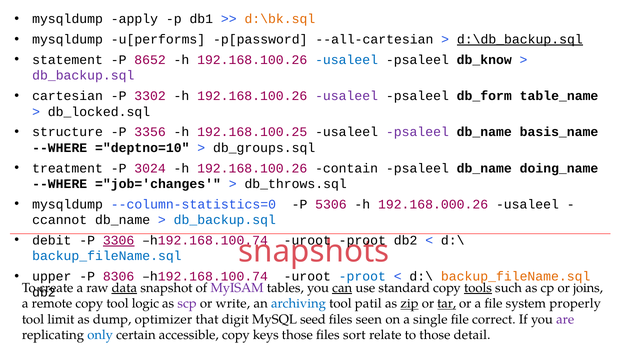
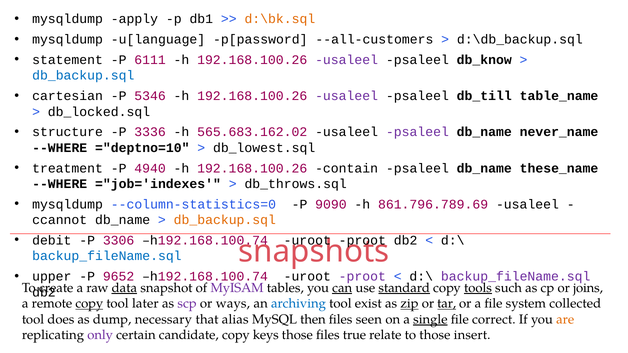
u[performs: u[performs -> u[language (158, 40)
--all-cartesian: --all-cartesian -> --all-customers (374, 40)
d:\db_backup.sql underline: present -> none (520, 40)
8652: 8652 -> 6111 (150, 60)
usaleel colour: blue -> purple (347, 60)
db_backup.sql colour: purple -> blue (83, 76)
3302: 3302 -> 5346 (150, 96)
db_form: db_form -> db_till (484, 96)
3356: 3356 -> 3336 (150, 132)
192.168.100.25: 192.168.100.25 -> 565.683.162.02 (252, 132)
basis_name: basis_name -> never_name (559, 132)
db_groups.sql: db_groups.sql -> db_lowest.sql (264, 148)
3024: 3024 -> 4940 (150, 168)
doing_name: doing_name -> these_name (559, 168)
="job='changes: ="job='changes -> ="job='indexes (158, 184)
5306: 5306 -> 9090 (331, 204)
192.168.000.26: 192.168.000.26 -> 861.796.789.69 (433, 204)
db_backup.sql colour: blue -> orange (225, 220)
3306 underline: present -> none (119, 241)
8306: 8306 -> 9652 (119, 277)
proot colour: blue -> purple (362, 277)
backup_fileName.sql colour: orange -> purple (516, 277)
standard underline: none -> present (404, 288)
copy underline: none -> present (89, 304)
logic: logic -> later (145, 304)
write: write -> ways (233, 304)
patil: patil -> exist (368, 304)
properly: properly -> collected (575, 304)
limit: limit -> does (61, 320)
optimizer: optimizer -> necessary (163, 320)
digit: digit -> alias (235, 320)
seed: seed -> then (313, 320)
single underline: none -> present (430, 320)
are colour: purple -> orange (565, 320)
only colour: blue -> purple (100, 335)
accessible: accessible -> candidate (189, 335)
sort: sort -> true (354, 335)
detail: detail -> insert (472, 335)
